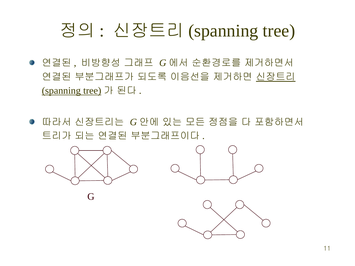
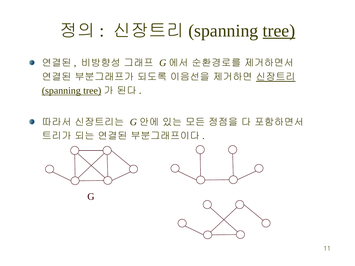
tree underline: none -> present (279, 31)
